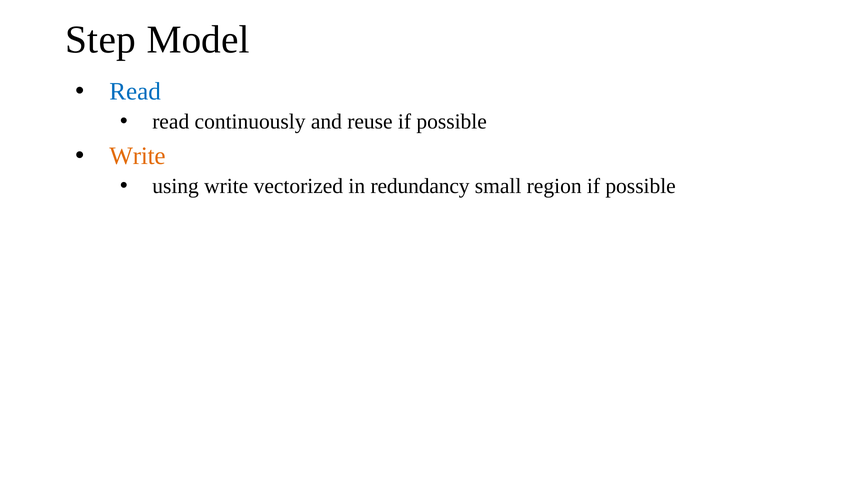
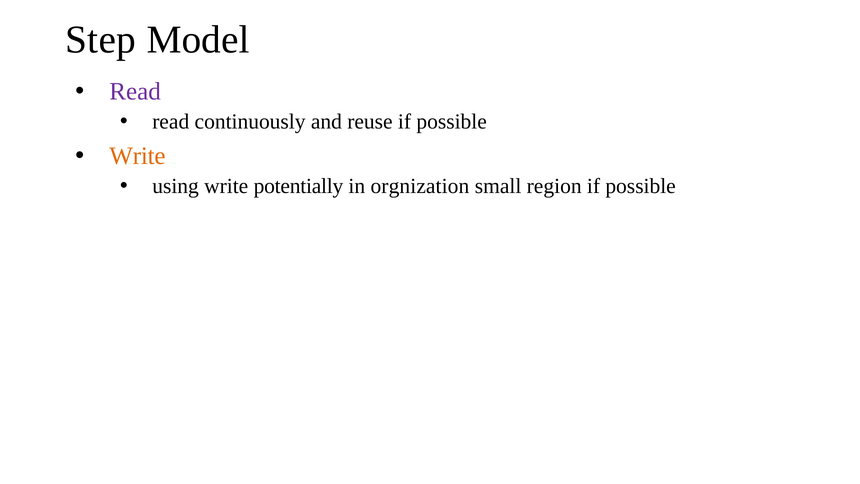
Read colour: blue -> purple (135, 91)
vectorized: vectorized -> potentially (299, 186)
redundancy: redundancy -> orgnization (420, 186)
